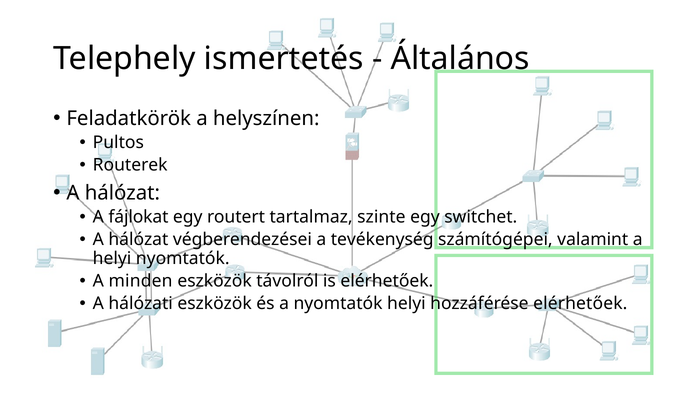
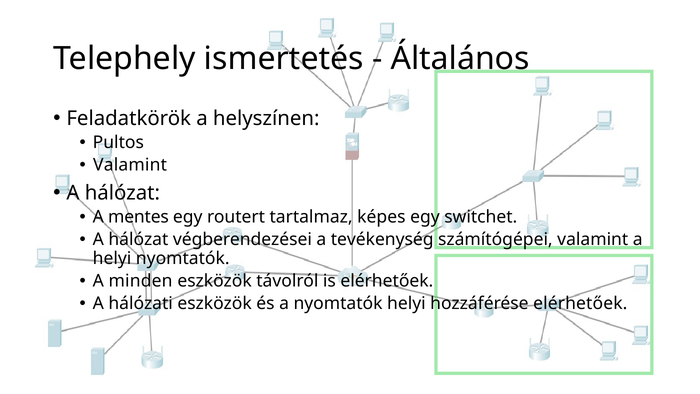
Routerek: Routerek -> Valamint (130, 165)
fájlokat: fájlokat -> mentes (138, 217)
szinte: szinte -> képes (381, 217)
